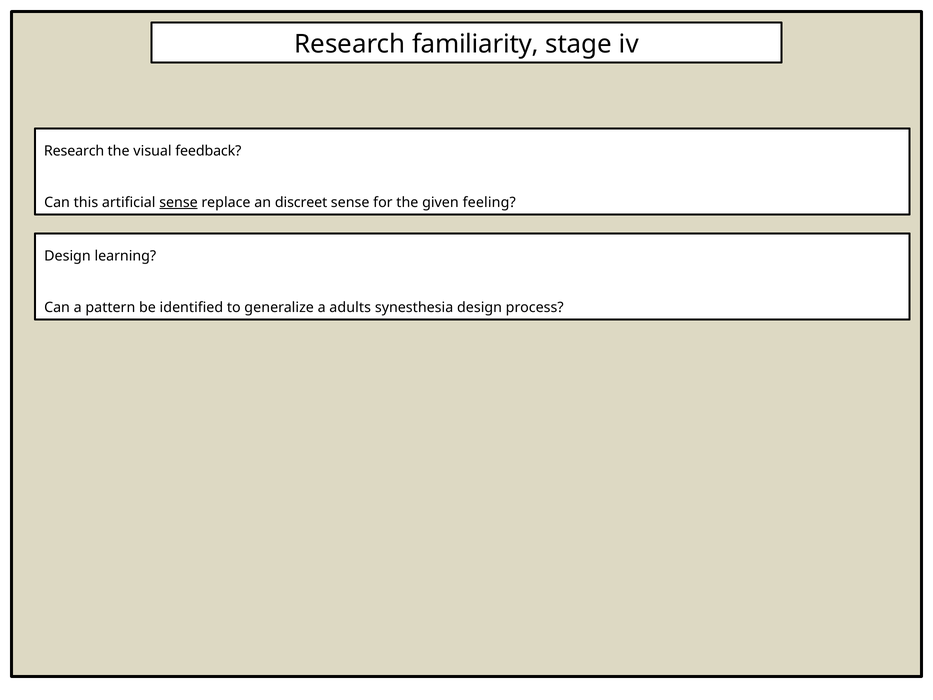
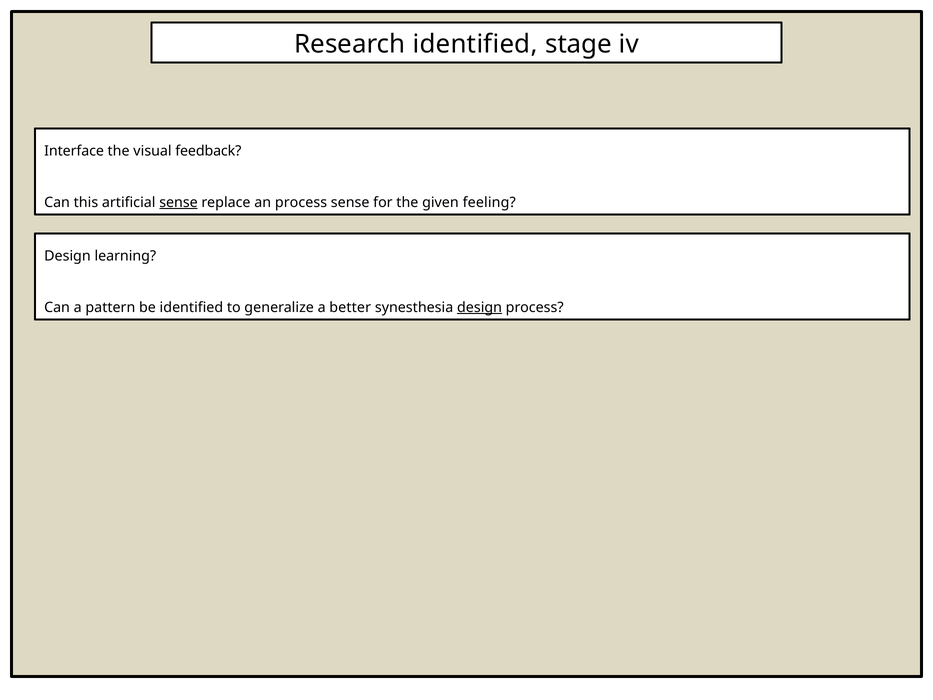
Research familiarity: familiarity -> identified (475, 44)
Research: Research -> Interface (74, 151)
an discreet: discreet -> process (301, 202)
adults: adults -> better (350, 307)
design underline: none -> present (480, 307)
